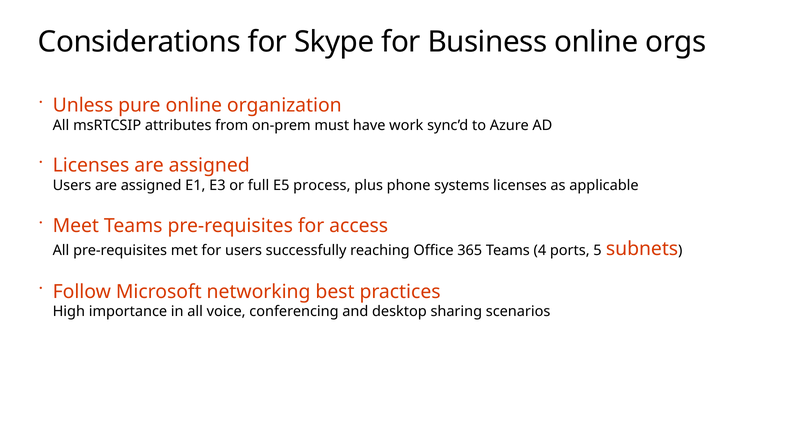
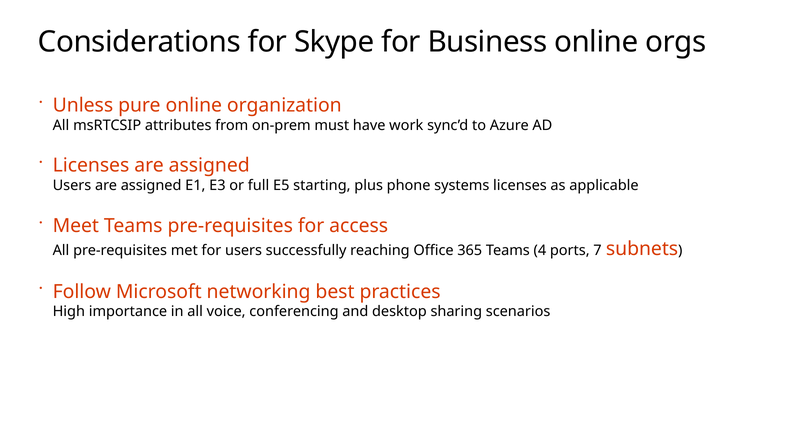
process: process -> starting (322, 185)
5: 5 -> 7 (598, 250)
